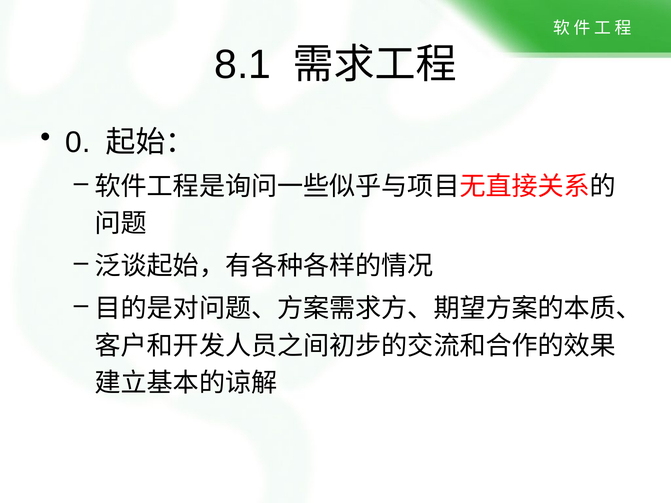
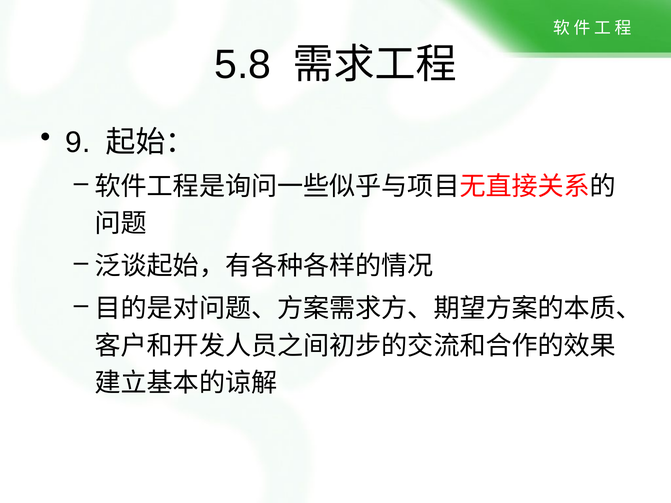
8.1: 8.1 -> 5.8 (243, 65)
0: 0 -> 9 (78, 142)
